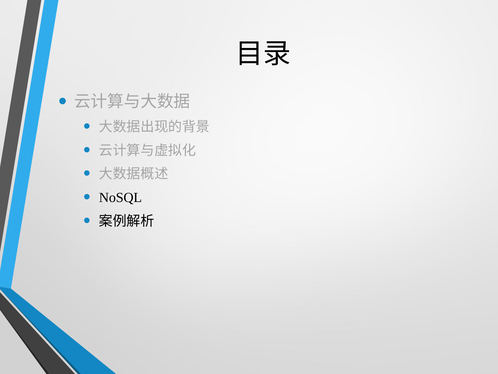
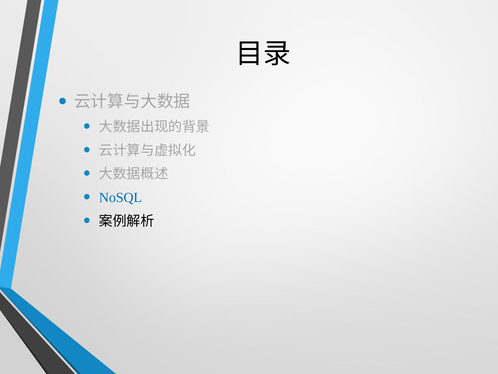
NoSQL colour: black -> blue (120, 197)
